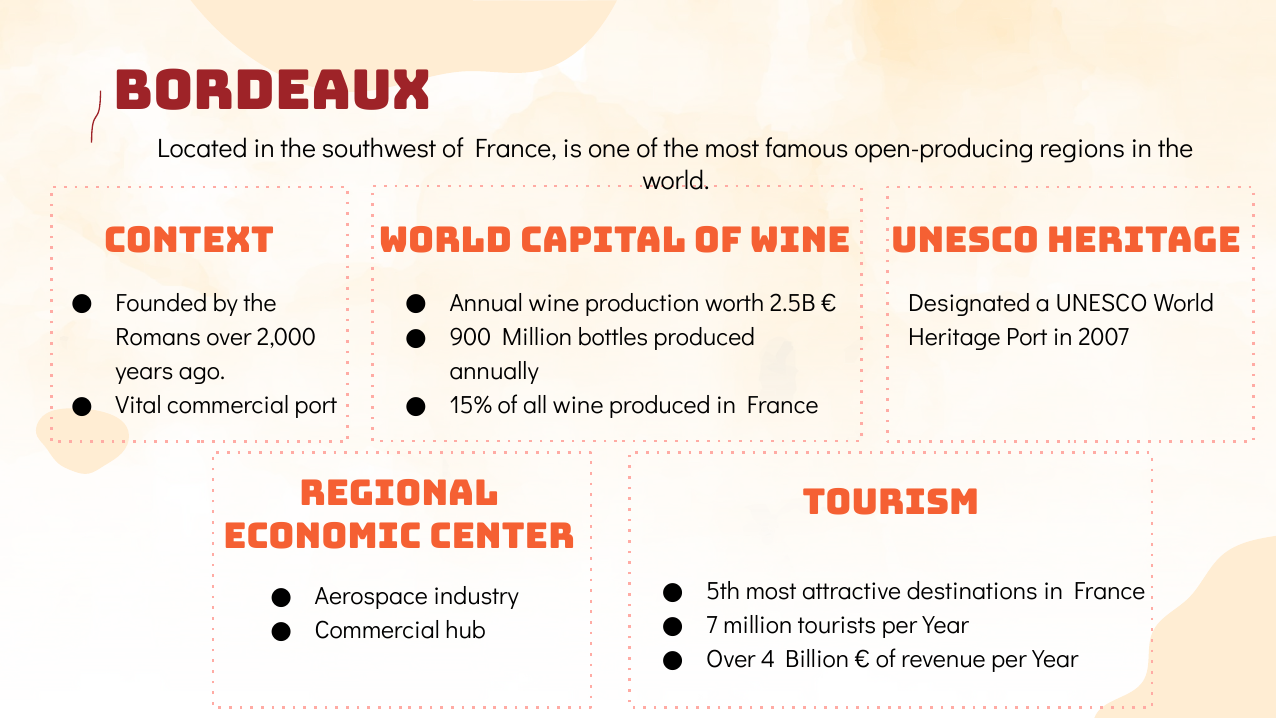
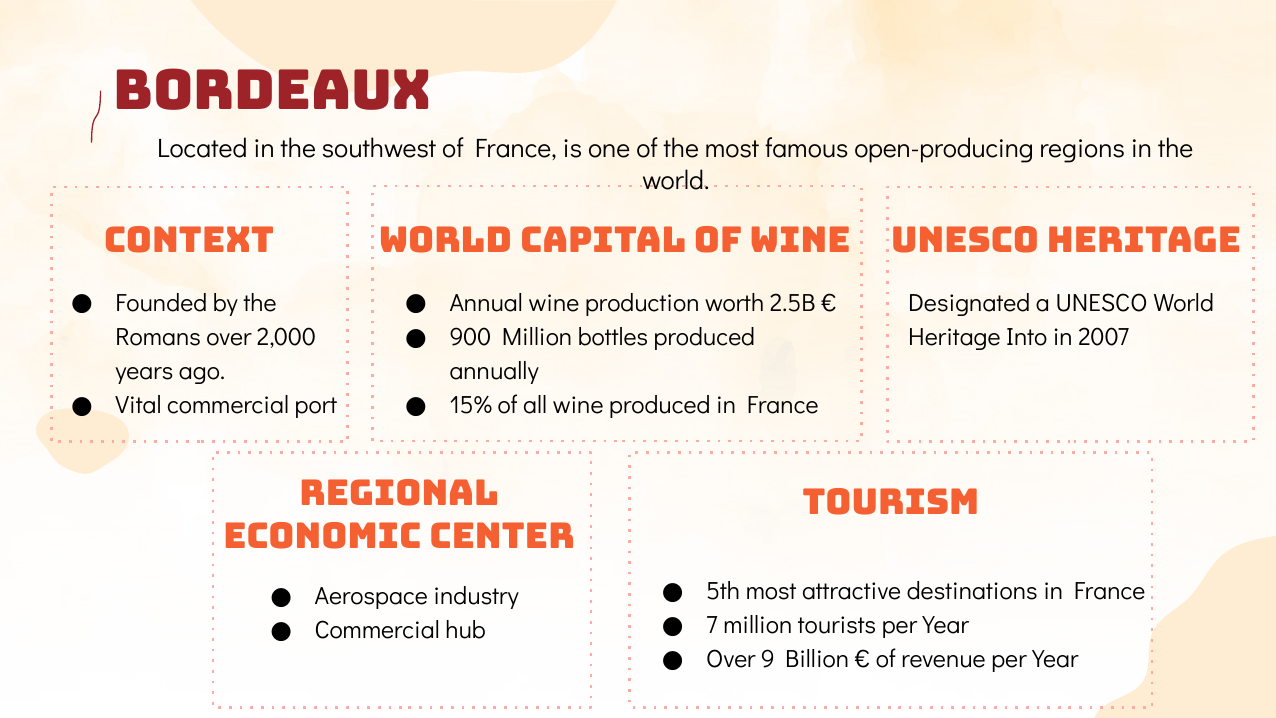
Heritage Port: Port -> Into (1027, 337)
4: 4 -> 9 (768, 659)
